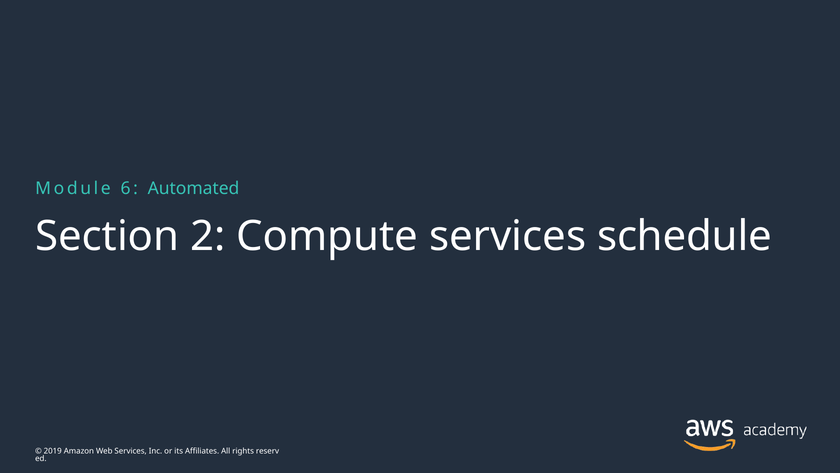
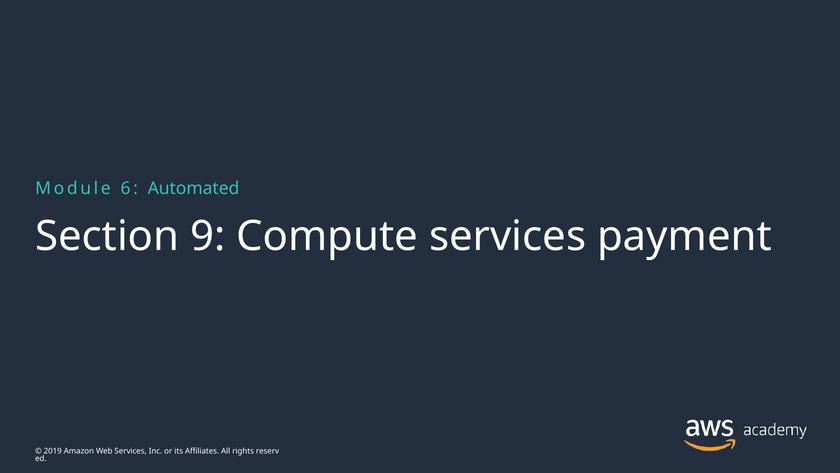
2: 2 -> 9 (208, 236)
schedule: schedule -> payment (684, 236)
